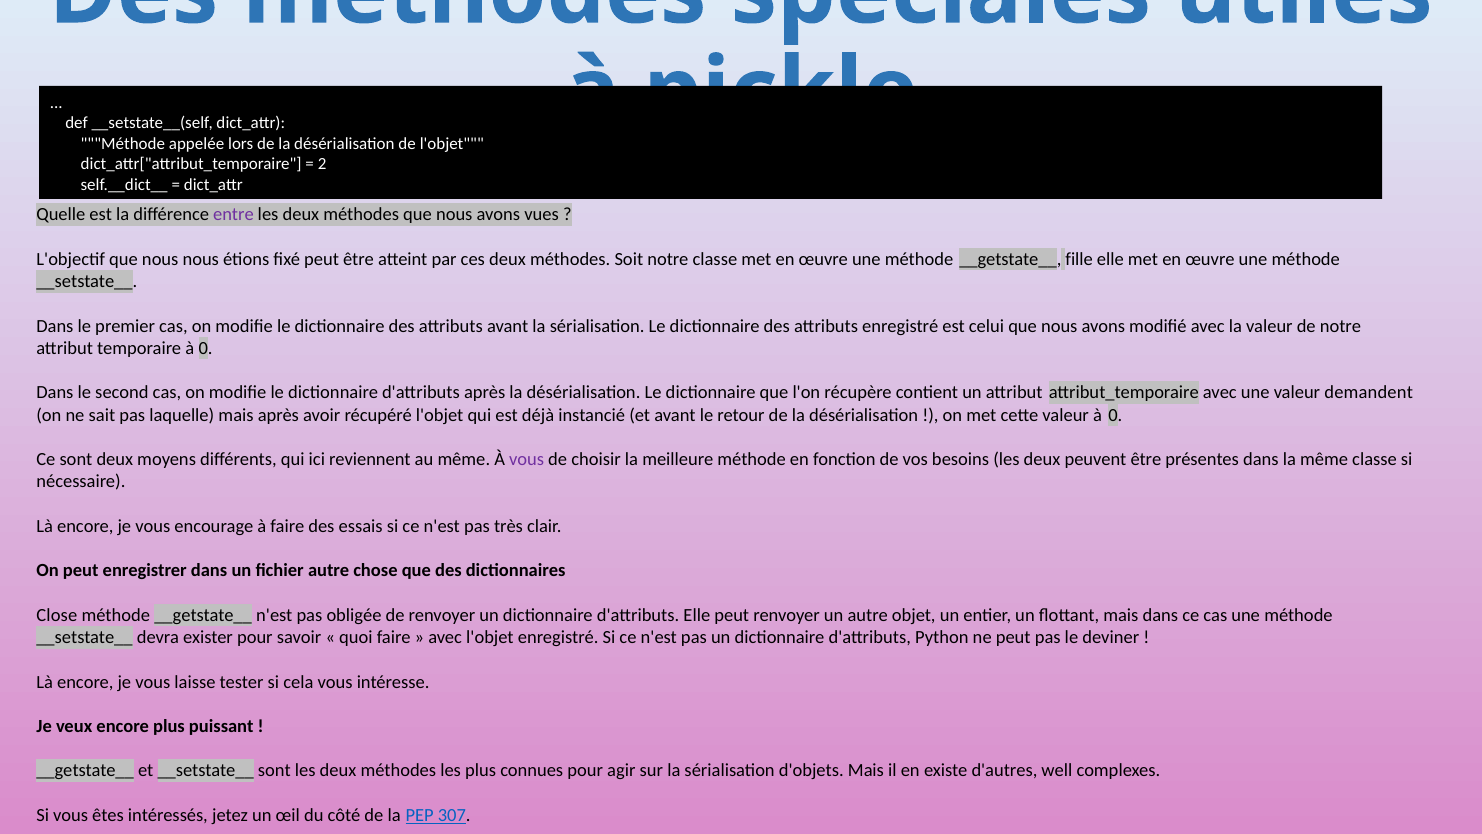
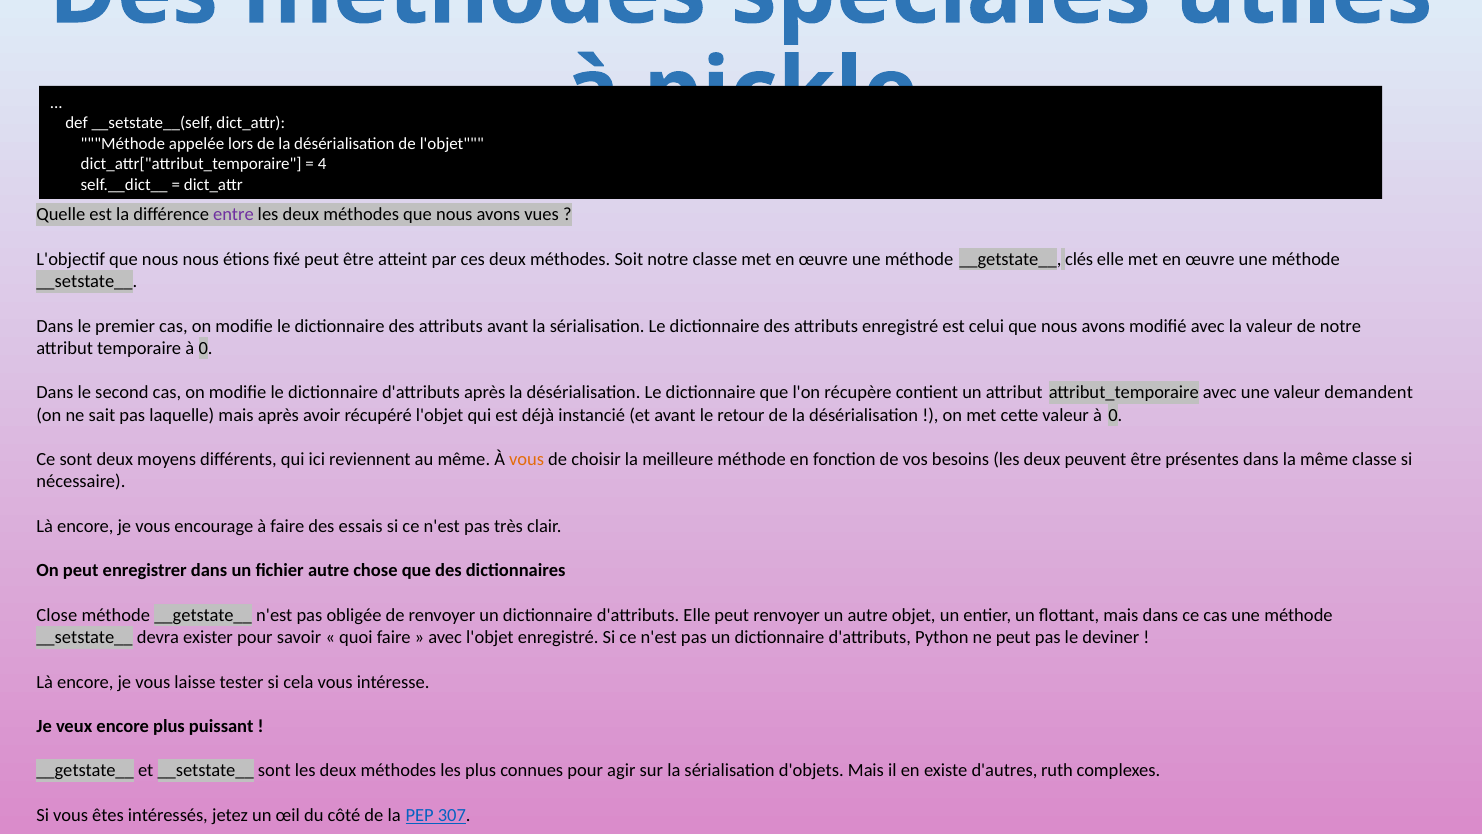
2: 2 -> 4 (322, 164)
fille: fille -> clés (1079, 259)
vous colour: purple -> orange (527, 459)
well: well -> ruth (1057, 771)
